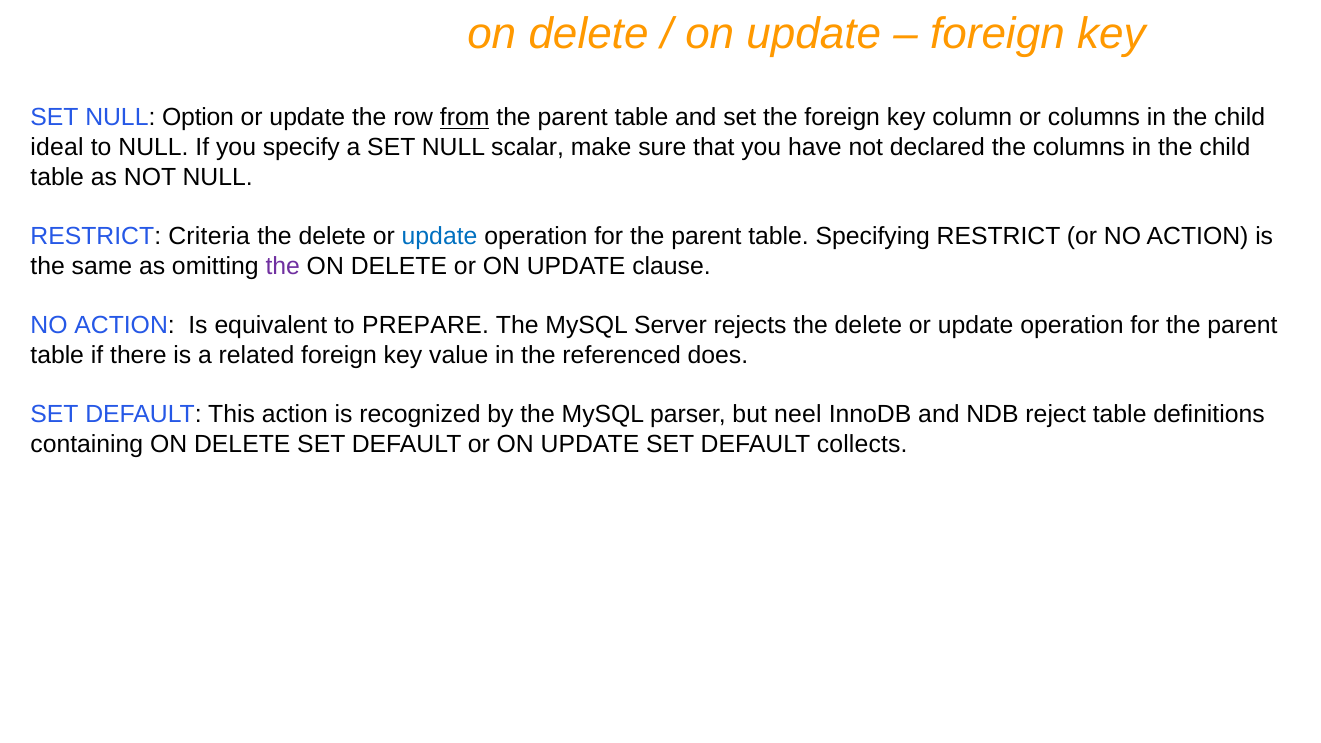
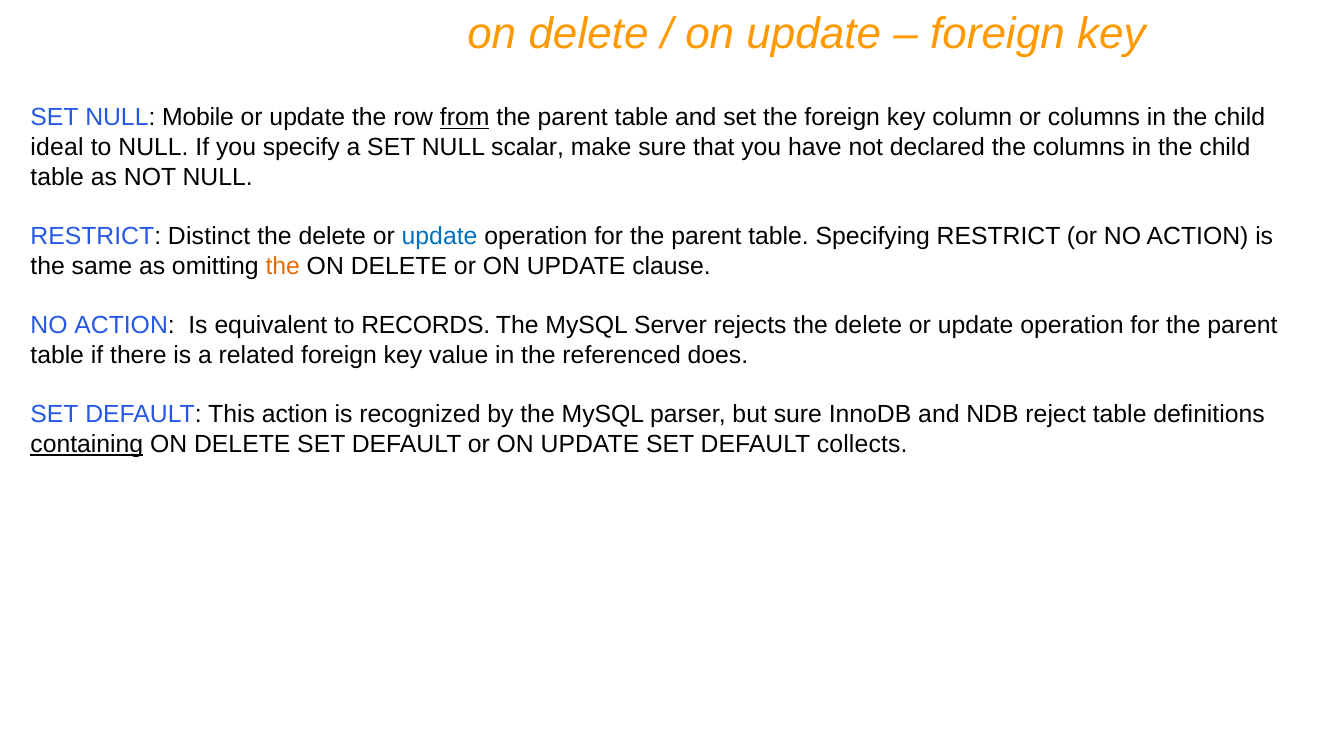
Option: Option -> Mobile (198, 118)
Criteria: Criteria -> Distinct (209, 237)
the colour: purple -> orange (283, 266)
PREPARE: PREPARE -> RECORDS (426, 326)
but neel: neel -> sure (798, 415)
containing underline: none -> present (87, 445)
